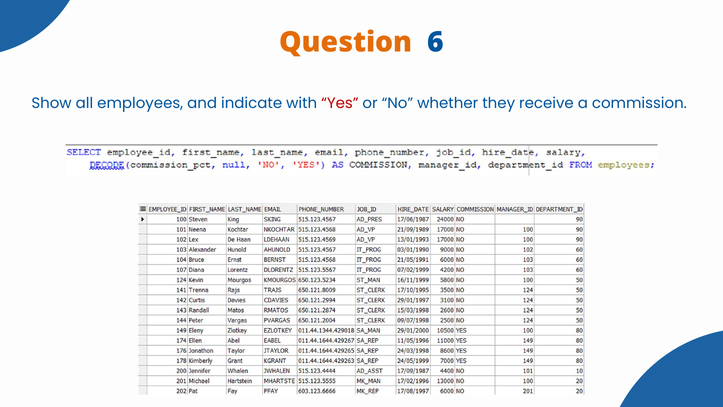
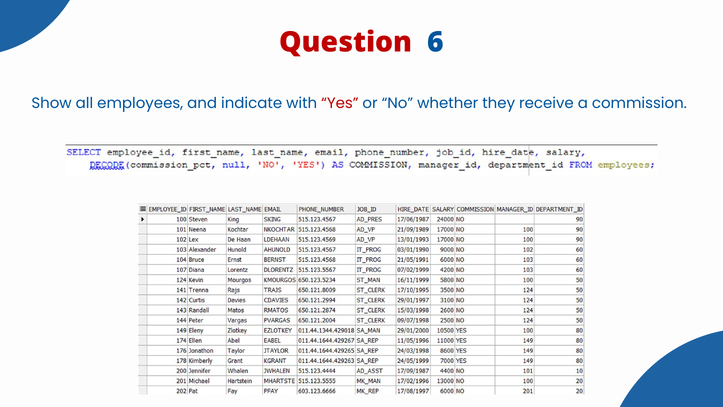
Question colour: orange -> red (346, 42)
